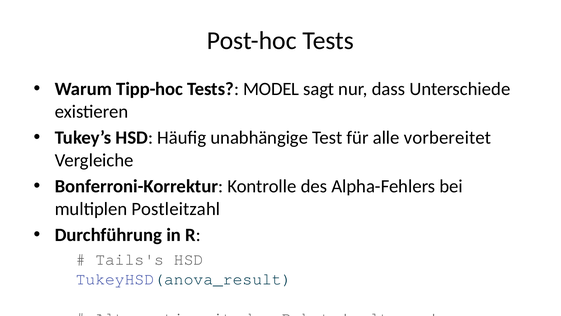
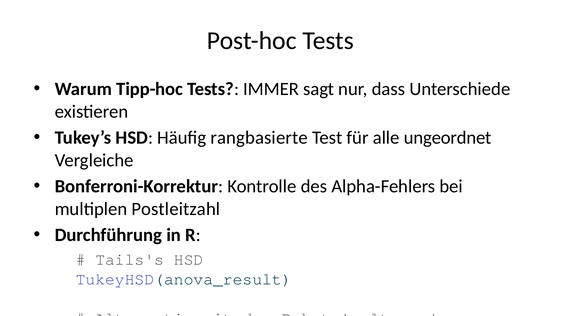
MODEL: MODEL -> IMMER (271, 89)
unabhängige: unabhängige -> rangbasierte (259, 138)
vorbereitet: vorbereitet -> ungeordnet (448, 138)
